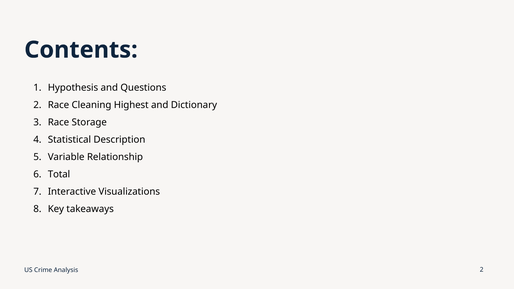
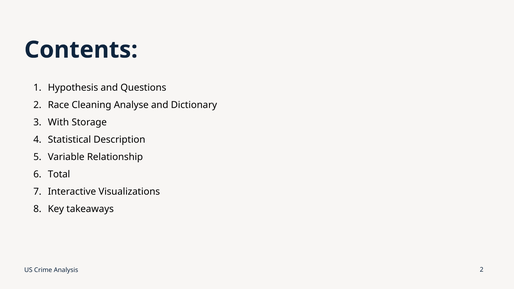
Highest: Highest -> Analyse (131, 105)
Race: Race -> With (58, 122)
